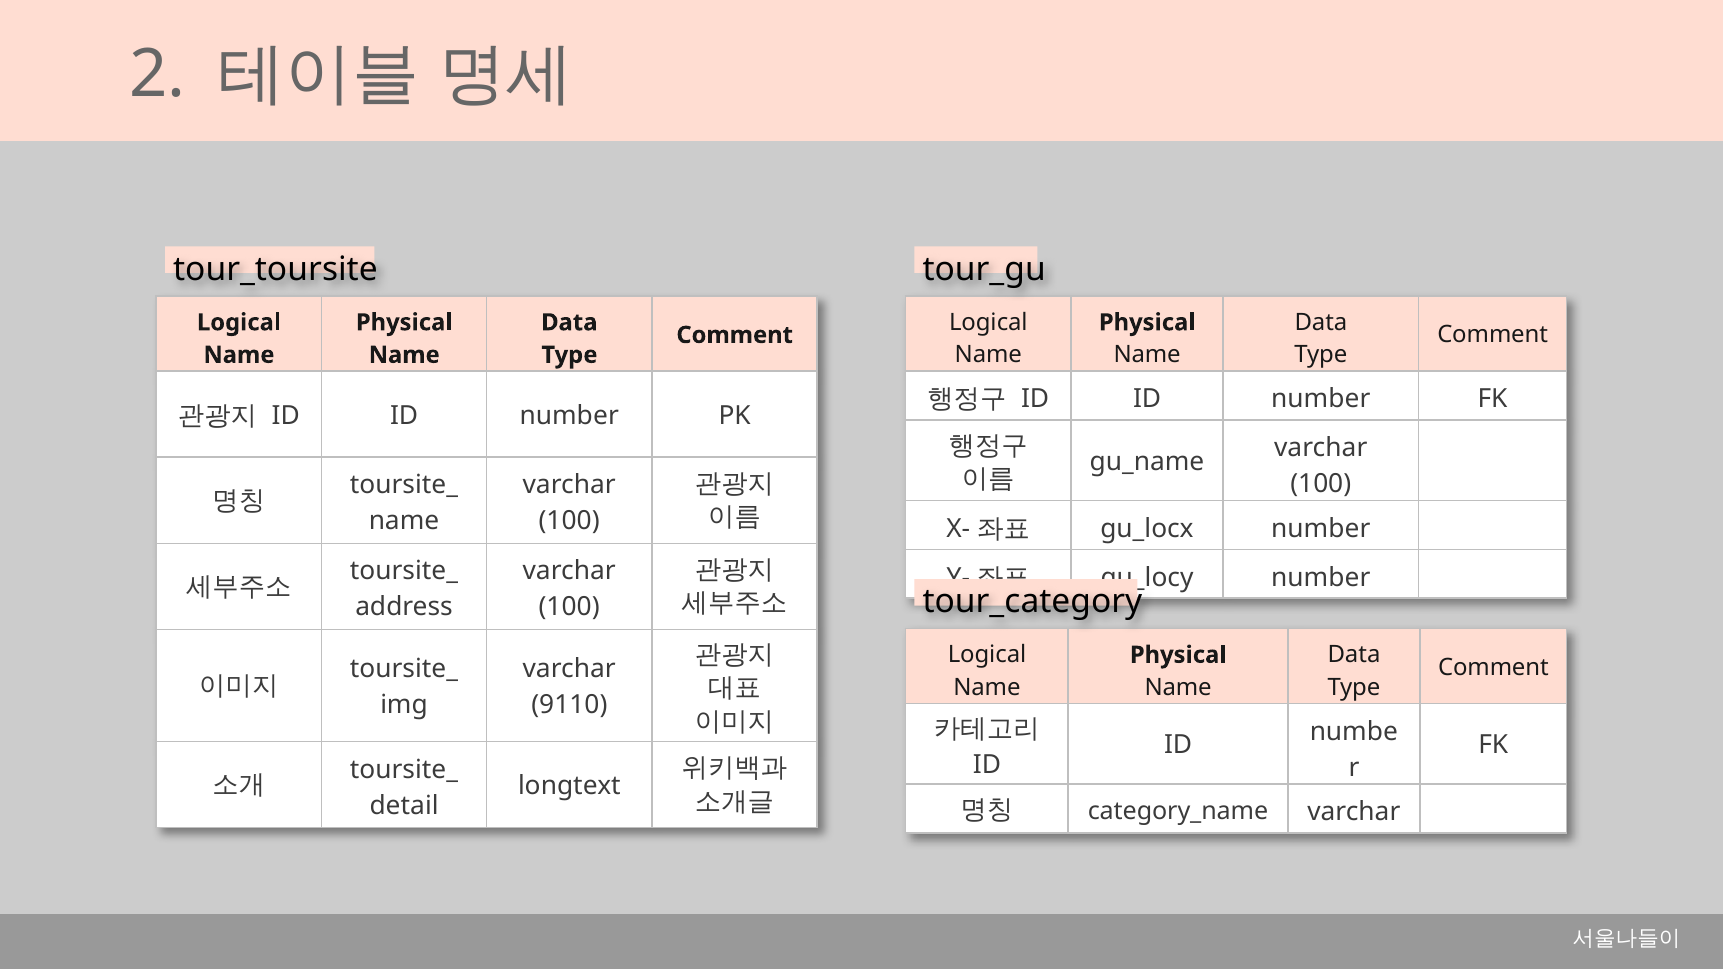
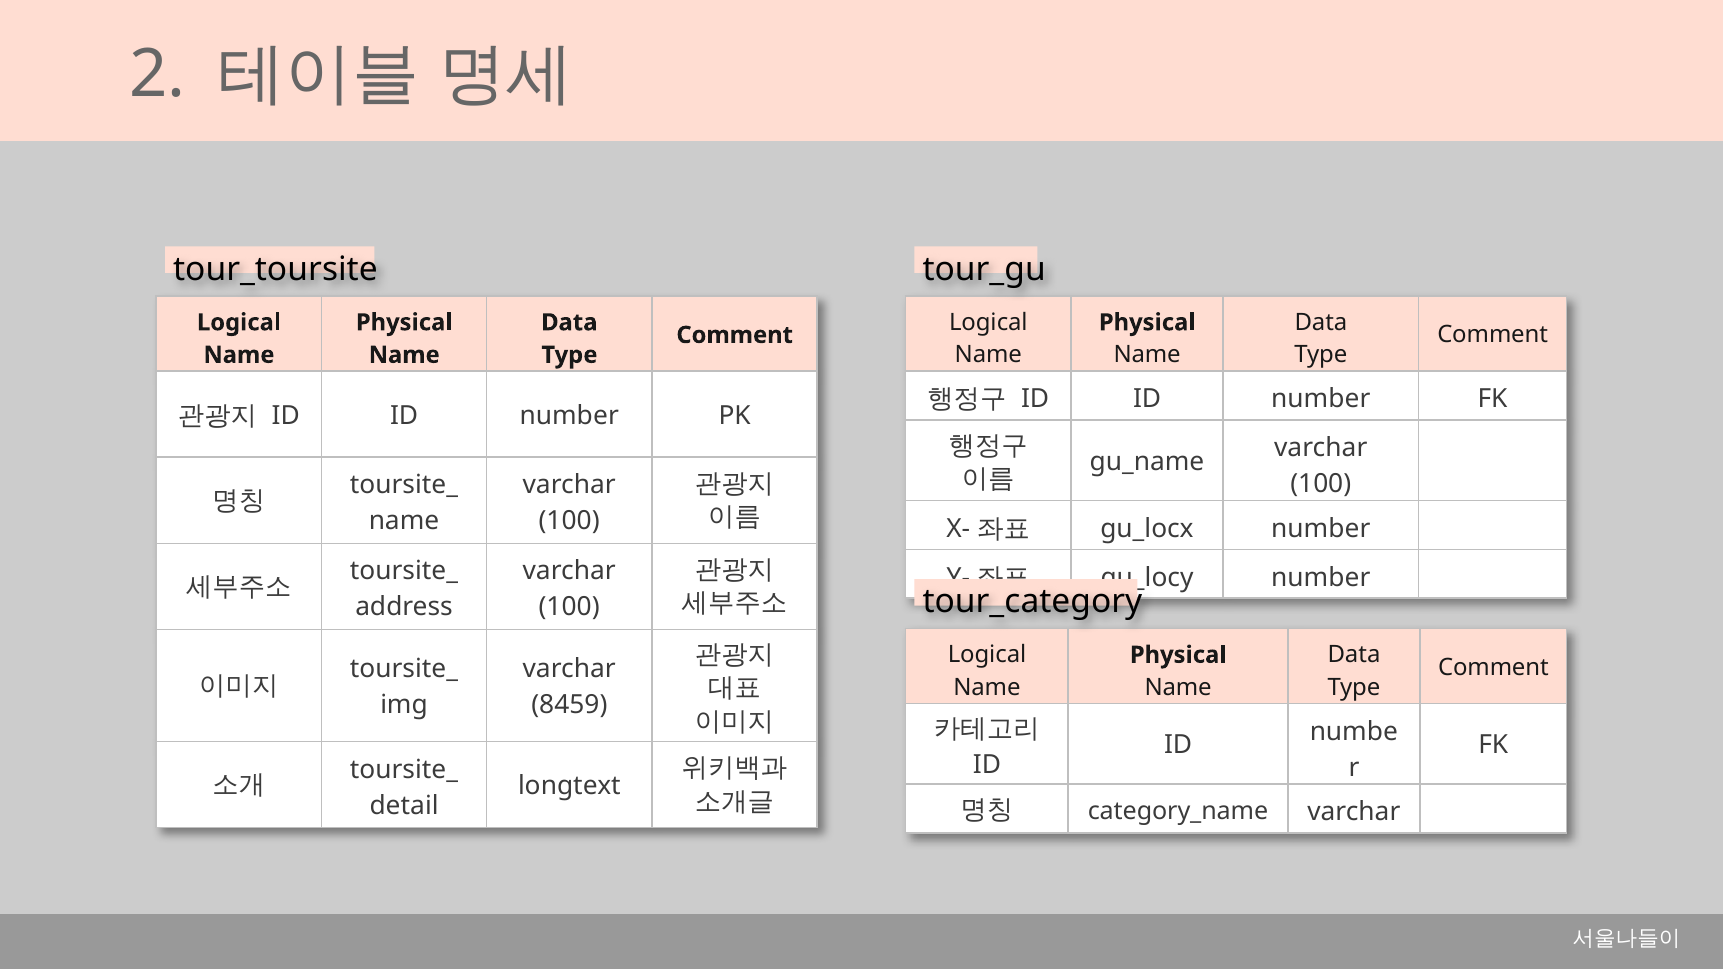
9110: 9110 -> 8459 (569, 705)
